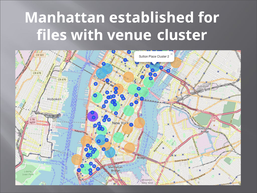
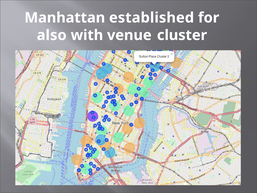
files: files -> also (52, 35)
